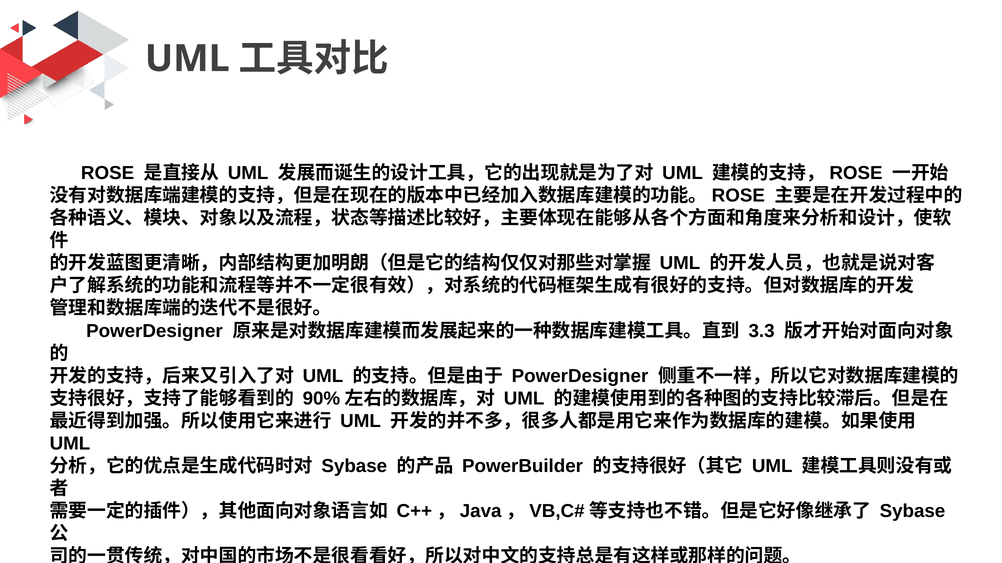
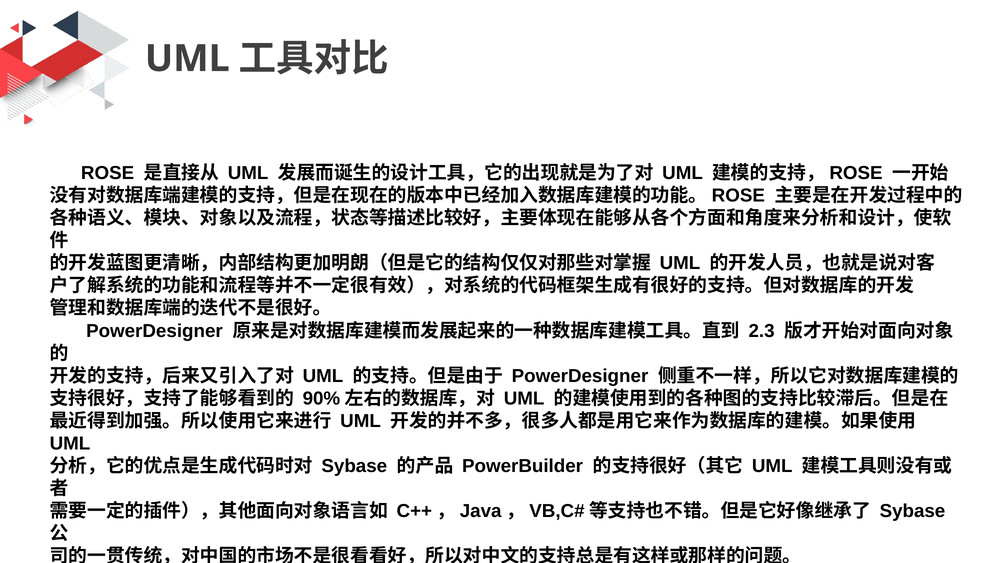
3.3: 3.3 -> 2.3 (762, 331)
